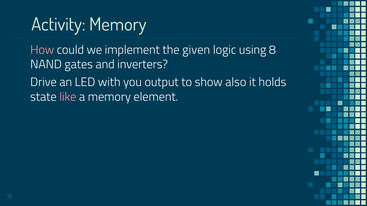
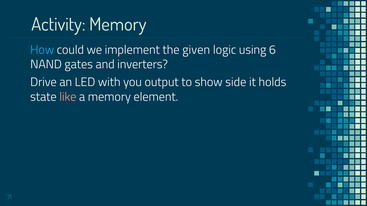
How colour: pink -> light blue (42, 50)
8: 8 -> 6 (272, 50)
also: also -> side (236, 82)
